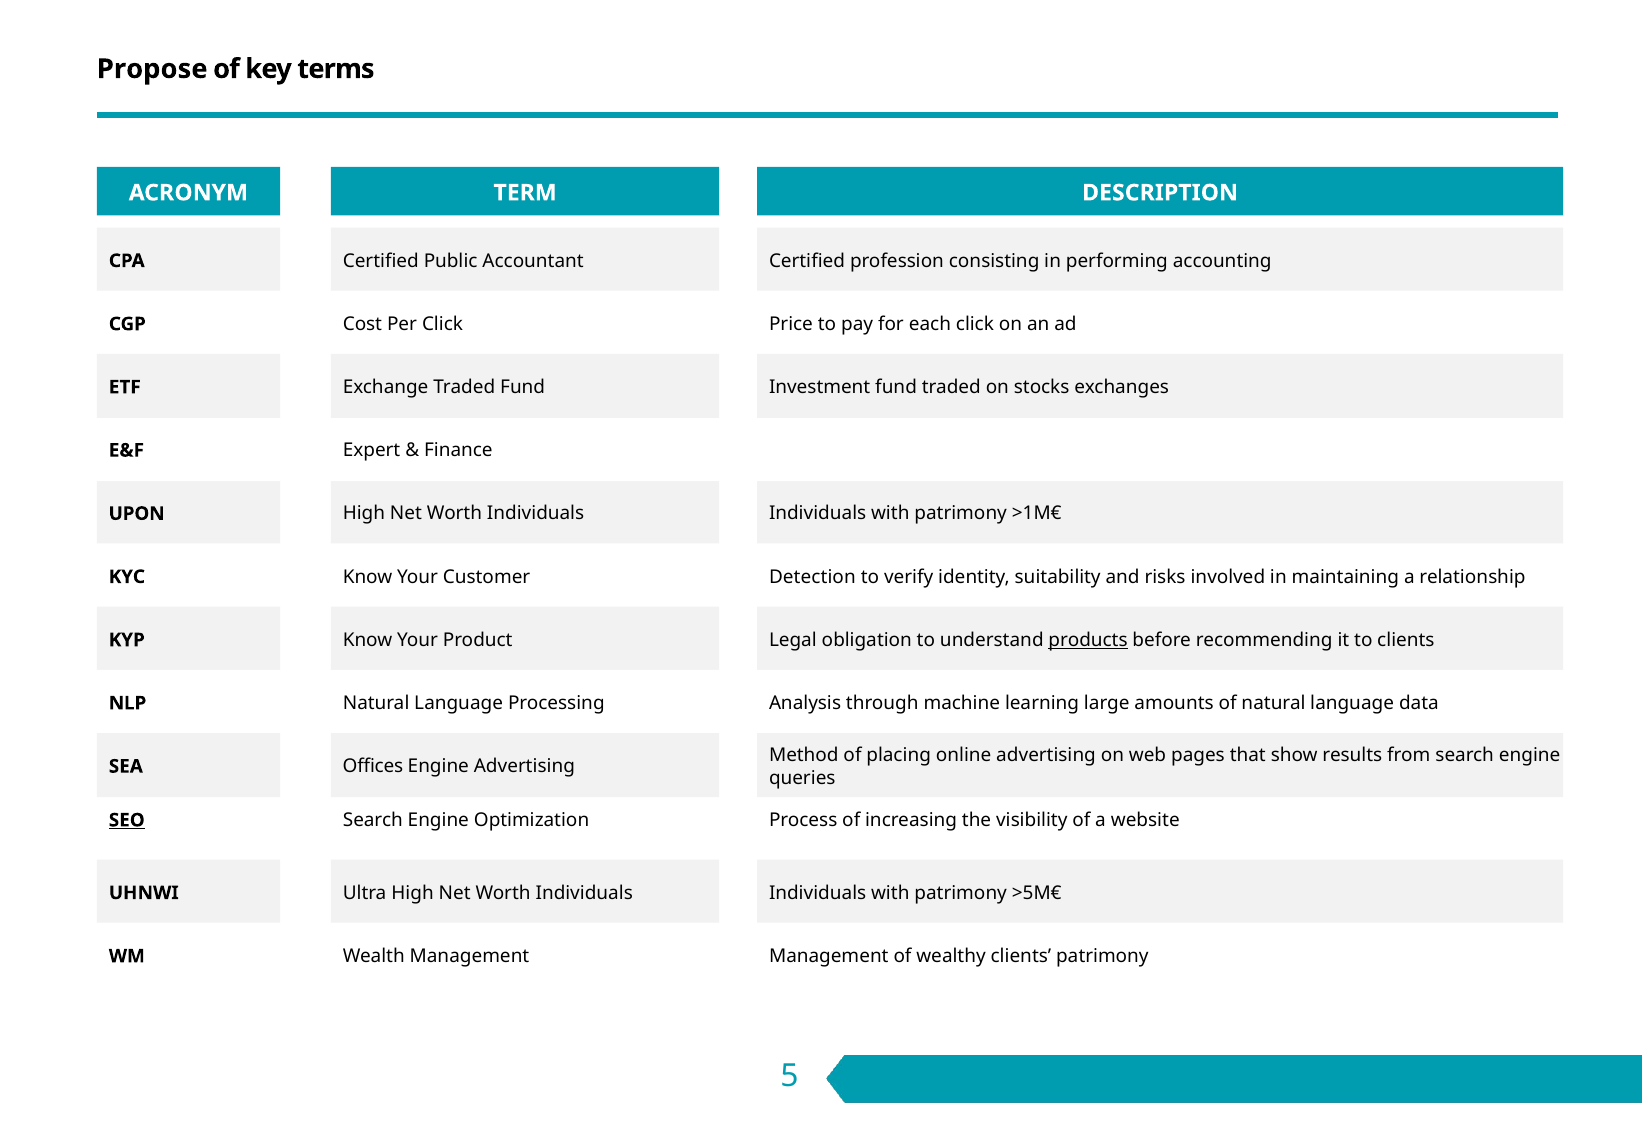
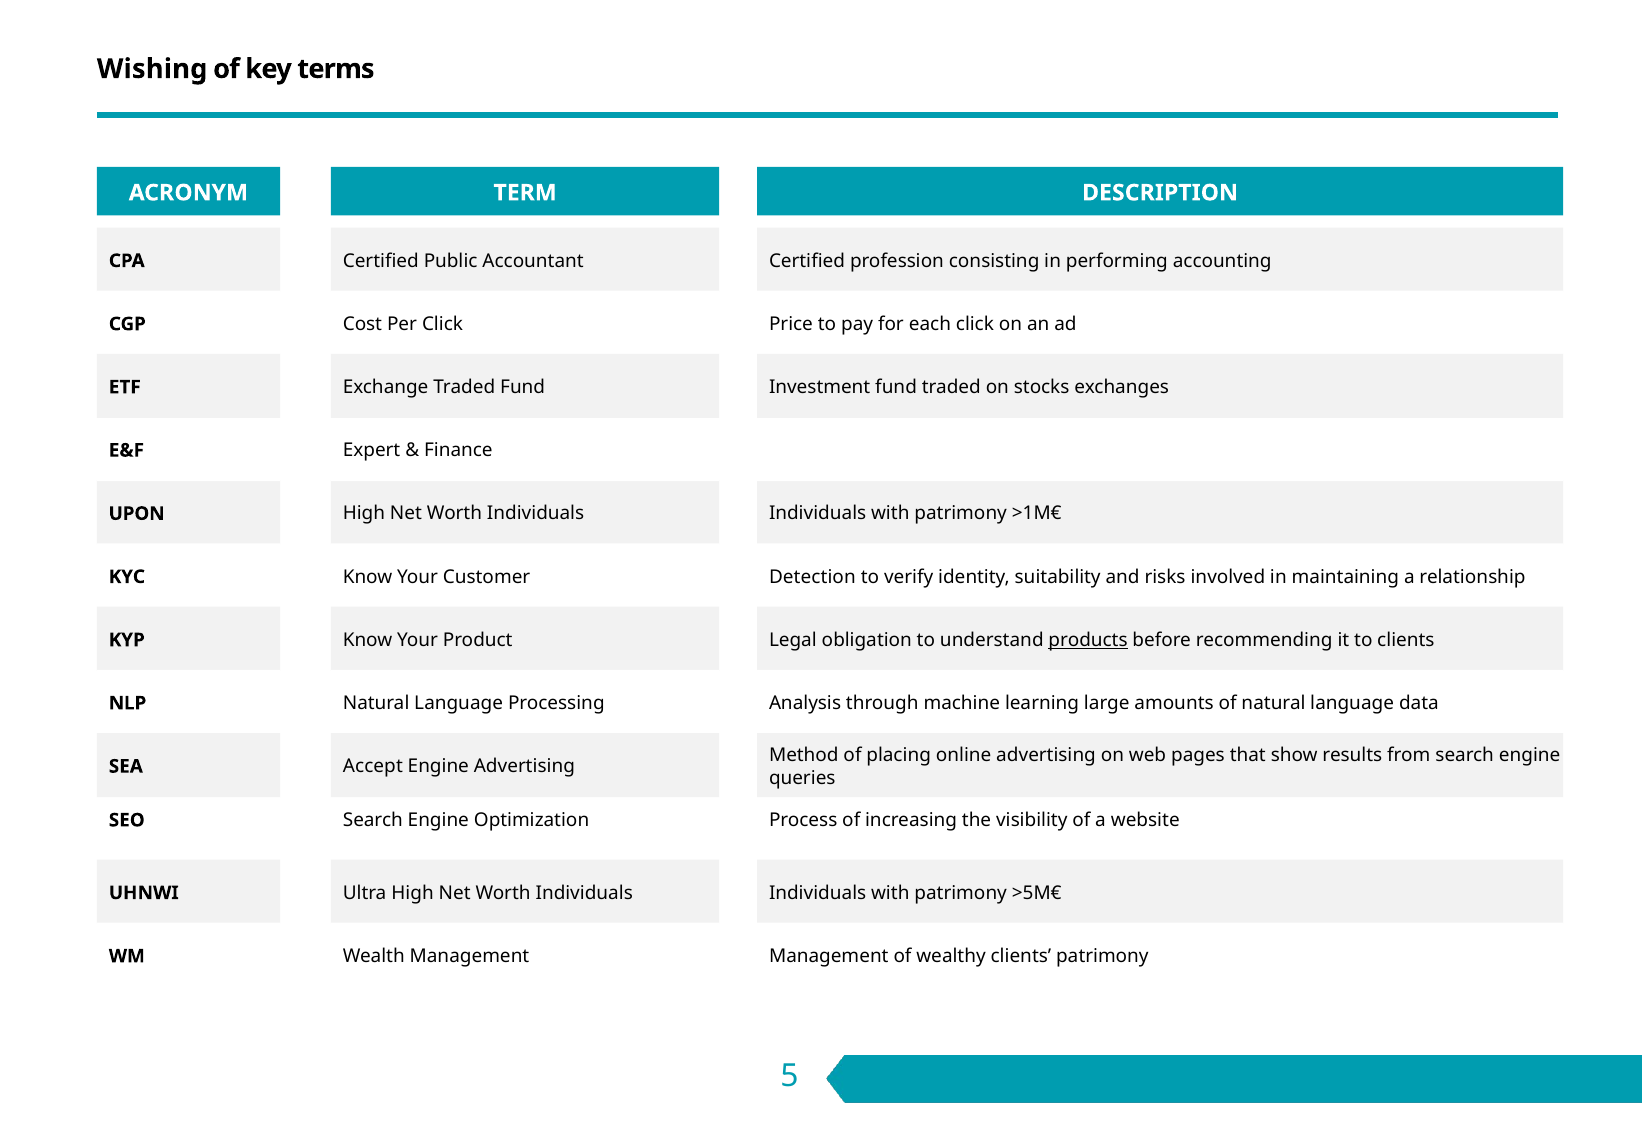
Propose: Propose -> Wishing (152, 69)
Offices: Offices -> Accept (373, 766)
SEO underline: present -> none (127, 820)
